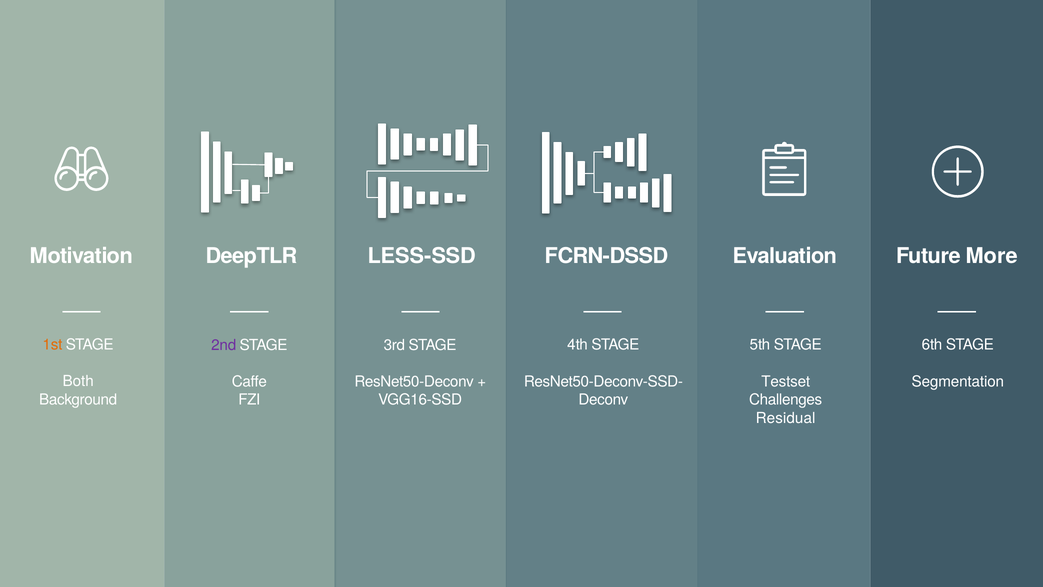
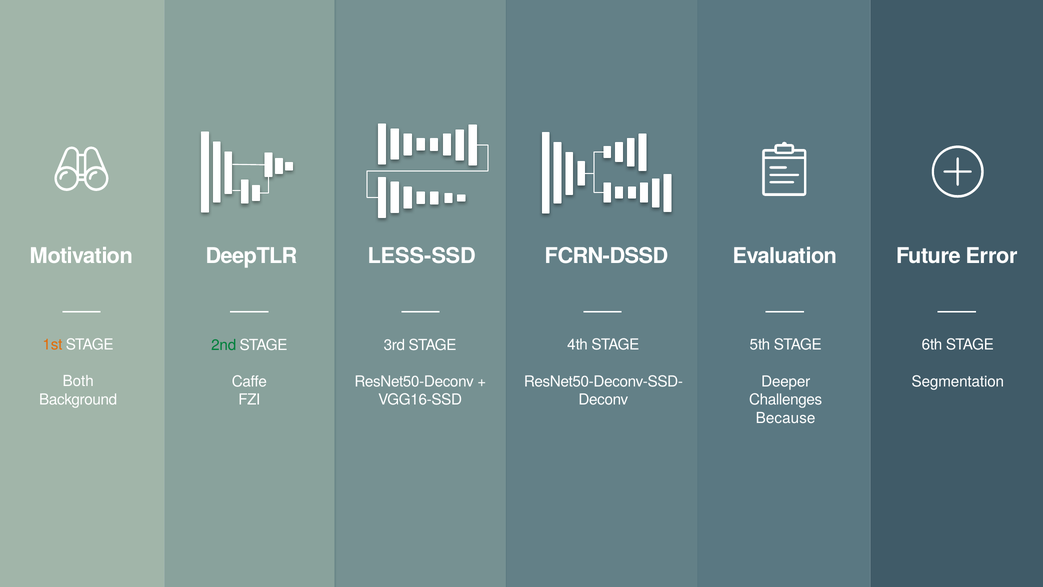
More: More -> Error (992, 256)
2nd colour: purple -> green (224, 345)
Testset: Testset -> Deeper (786, 381)
Residual: Residual -> Because (786, 418)
